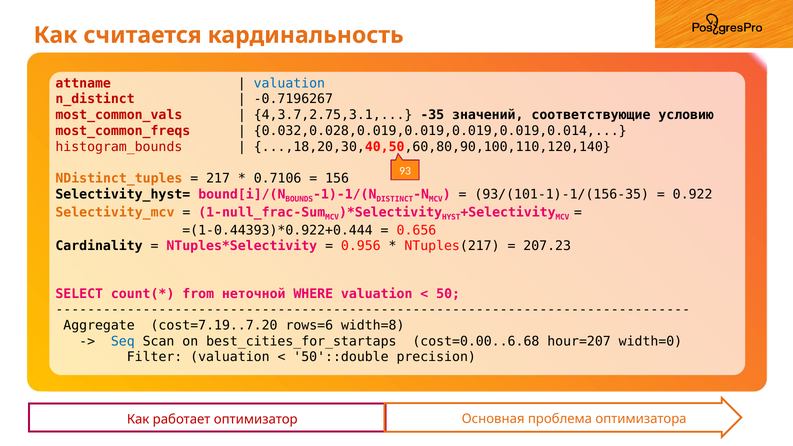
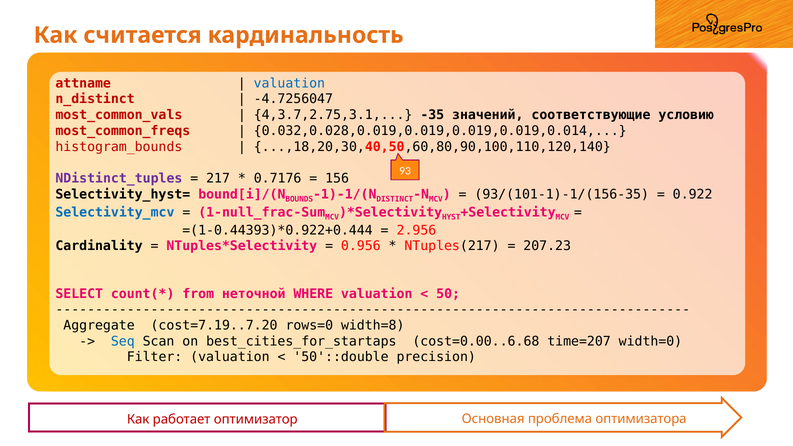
-0.7196267: -0.7196267 -> -4.7256047 (293, 99)
NDistinct_tuples colour: orange -> purple (119, 178)
0.7106: 0.7106 -> 0.7176 (278, 178)
Selectivity_mcv colour: orange -> blue (115, 212)
0.656: 0.656 -> 2.956 (416, 230)
rows=6: rows=6 -> rows=0 (309, 325)
hour=207: hour=207 -> time=207 (579, 341)
